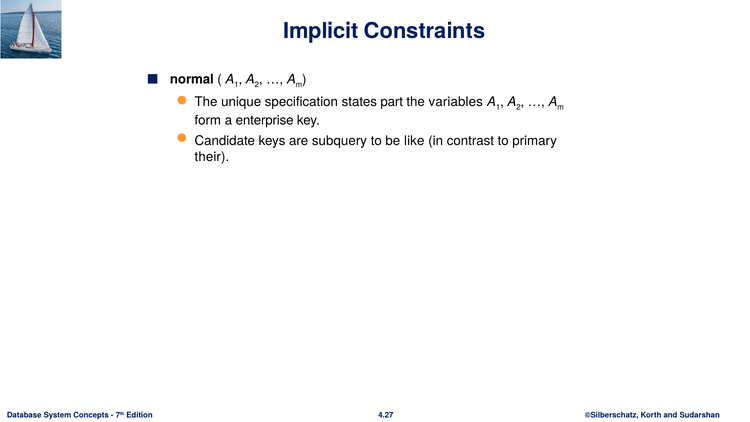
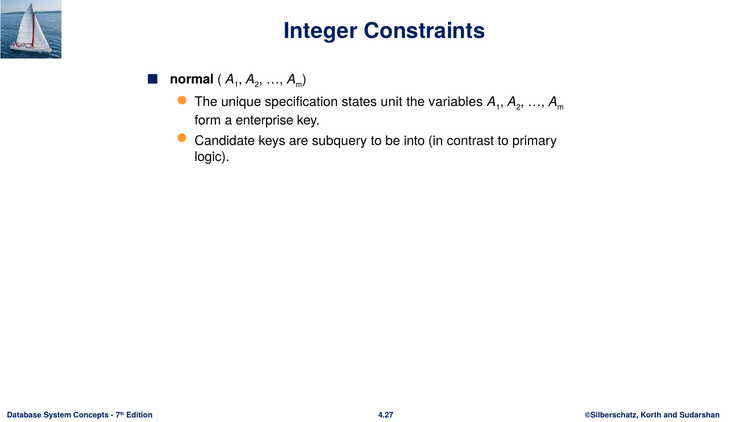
Implicit: Implicit -> Integer (321, 31)
part: part -> unit (392, 102)
like: like -> into (414, 141)
their: their -> logic (212, 157)
